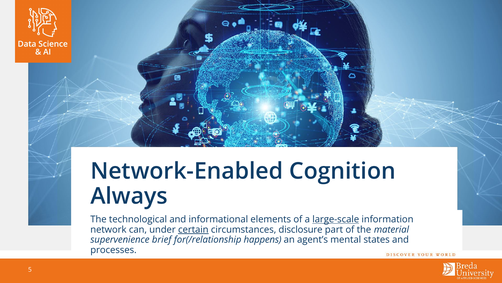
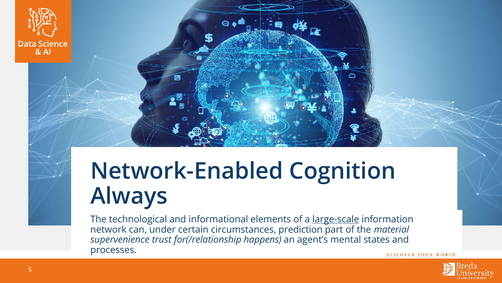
certain underline: present -> none (193, 229)
disclosure: disclosure -> prediction (301, 229)
brief: brief -> trust (162, 239)
